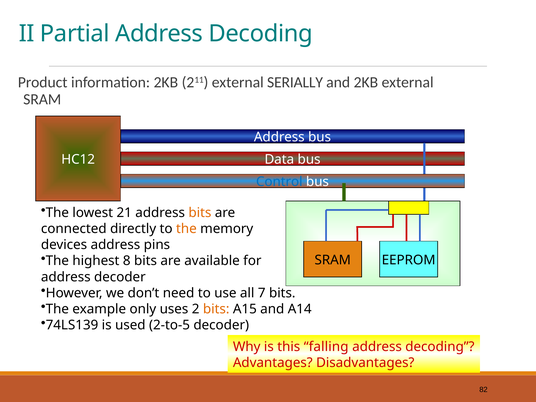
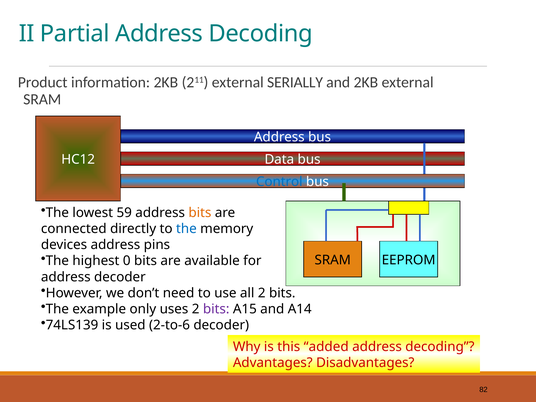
21: 21 -> 59 (124, 213)
the colour: orange -> blue (186, 229)
8: 8 -> 0 (127, 261)
all 7: 7 -> 2 (262, 293)
bits colour: orange -> purple (216, 309)
2-to-5: 2-to-5 -> 2-to-6 (169, 325)
falling: falling -> added (326, 347)
